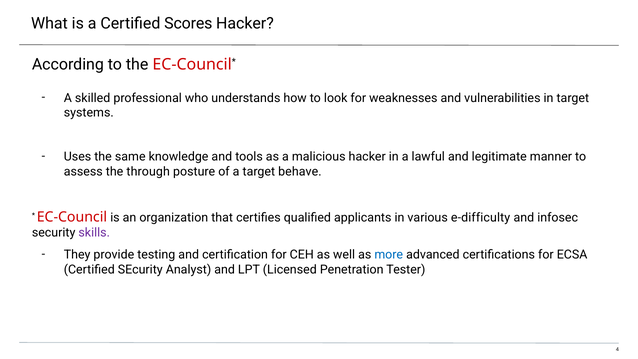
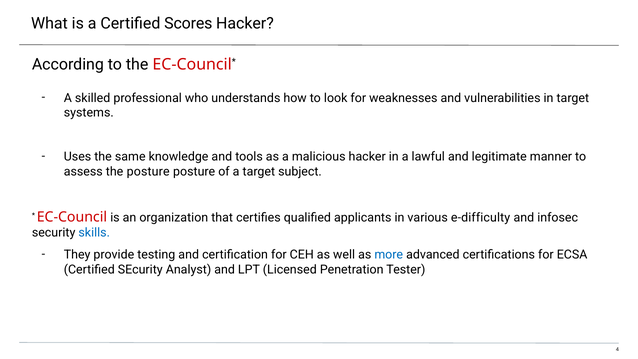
the through: through -> posture (148, 172)
behave: behave -> subject (300, 172)
skills colour: purple -> blue (94, 233)
